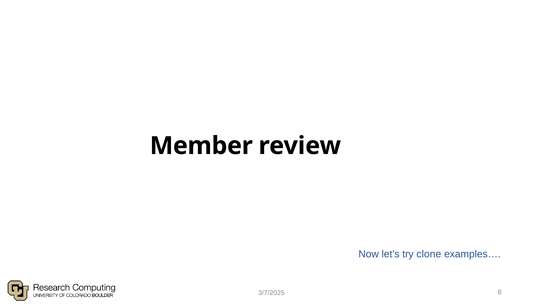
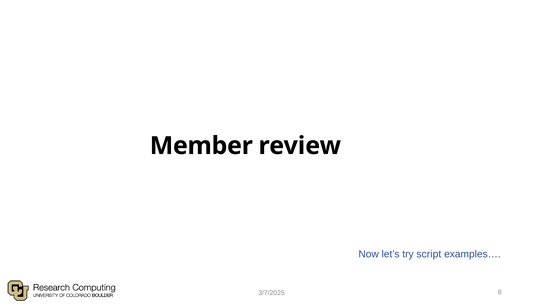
clone: clone -> script (429, 254)
